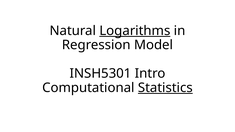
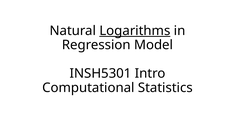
Statistics underline: present -> none (165, 88)
